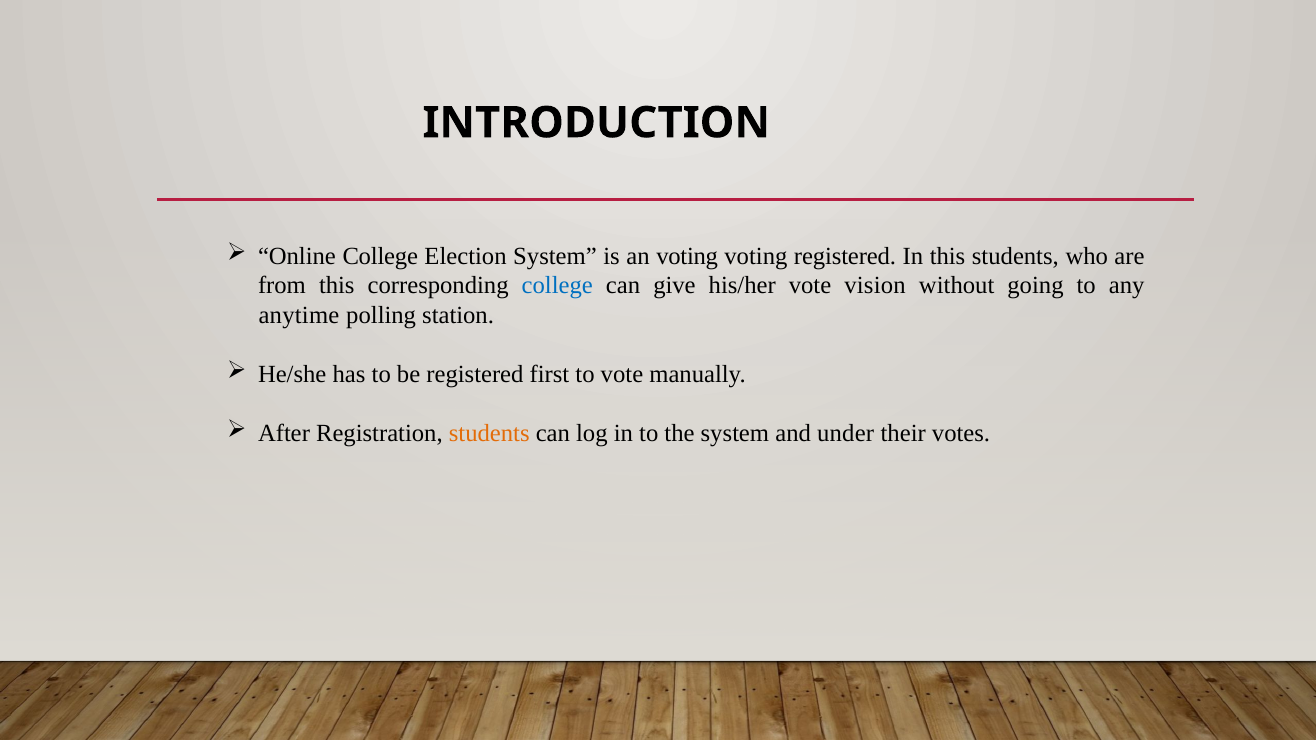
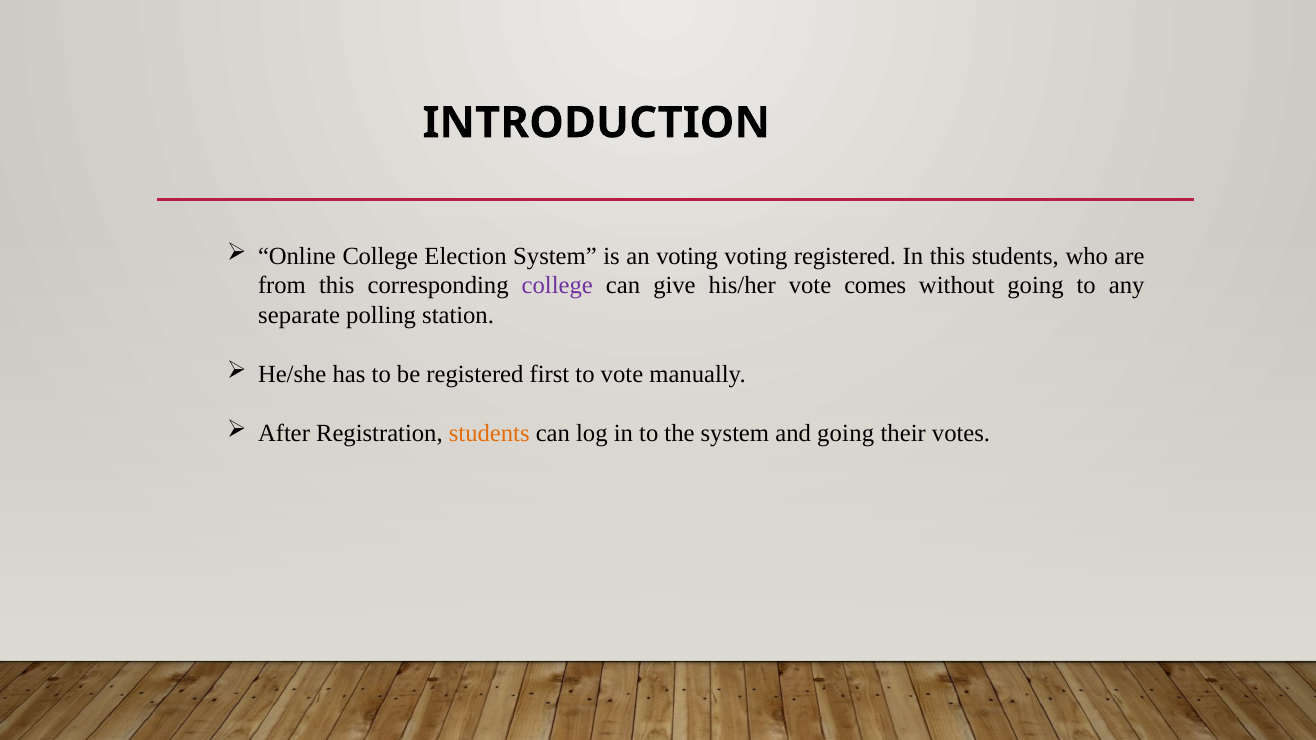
college colour: blue -> purple (557, 286)
vision: vision -> comes (875, 286)
anytime: anytime -> separate (299, 315)
and under: under -> going (846, 434)
